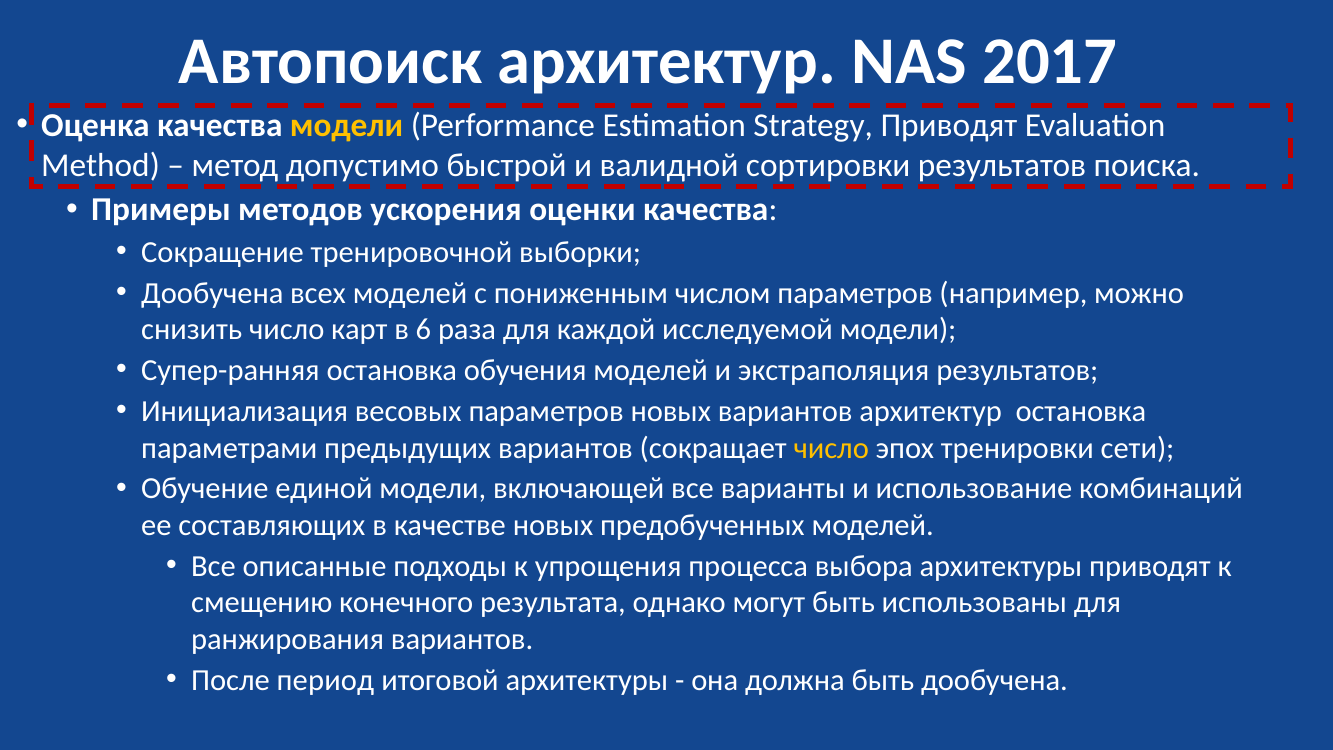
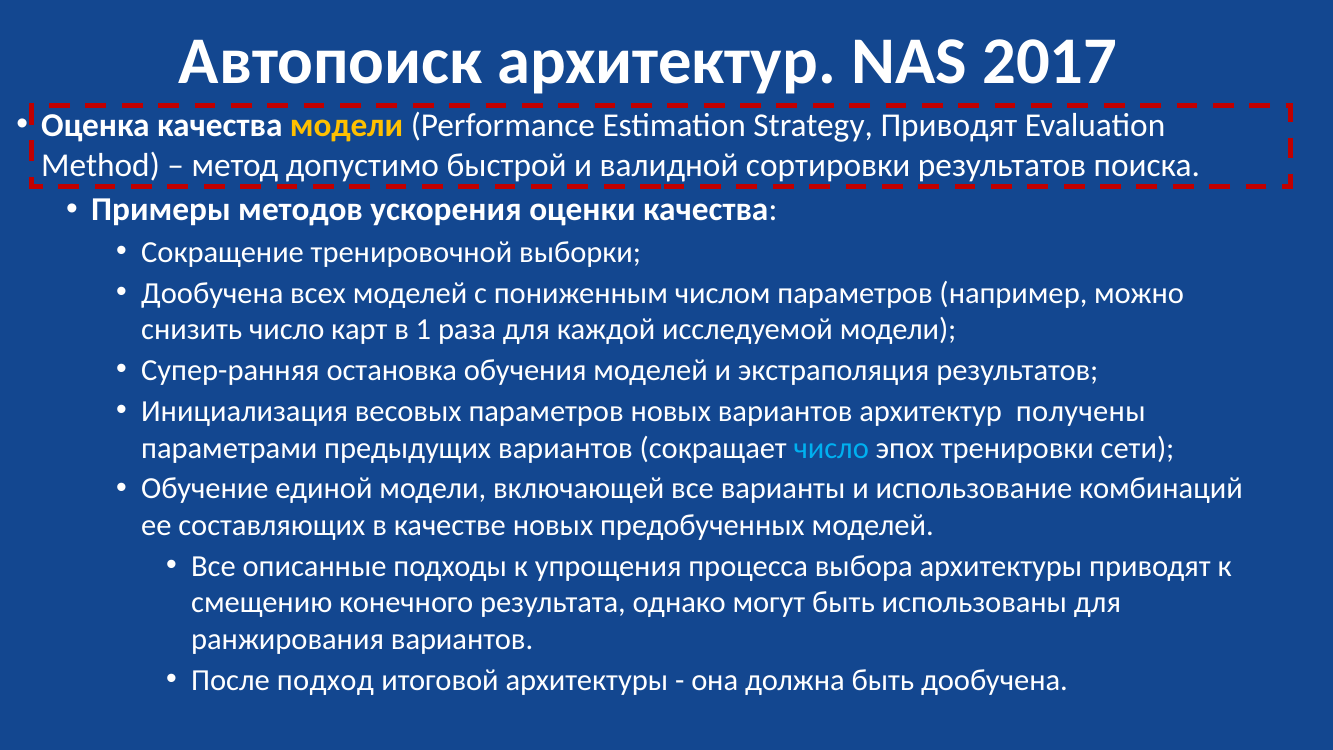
6: 6 -> 1 (423, 330)
архитектур остановка: остановка -> получены (1081, 411)
число colour: yellow -> light blue (831, 448)
период: период -> подход (325, 680)
